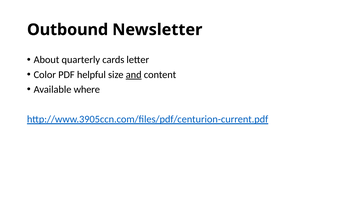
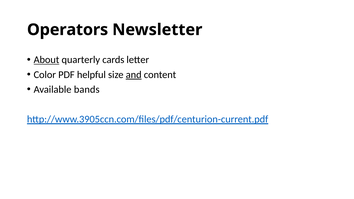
Outbound: Outbound -> Operators (68, 30)
About underline: none -> present (46, 60)
where: where -> bands (87, 90)
